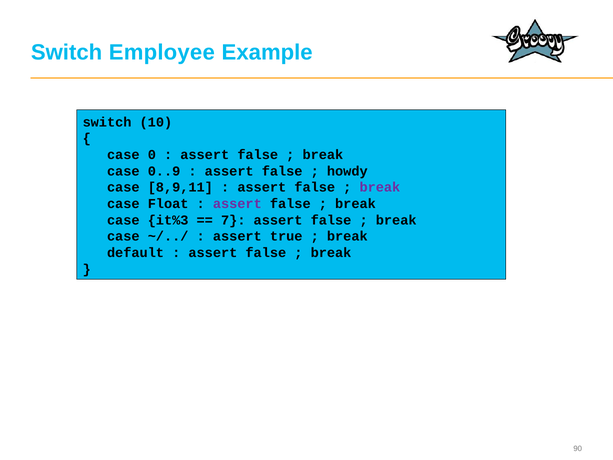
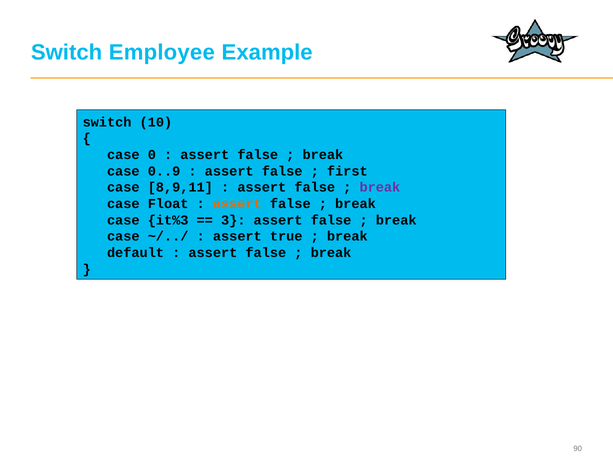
howdy: howdy -> first (347, 171)
assert colour: purple -> orange (237, 204)
7: 7 -> 3 (233, 220)
